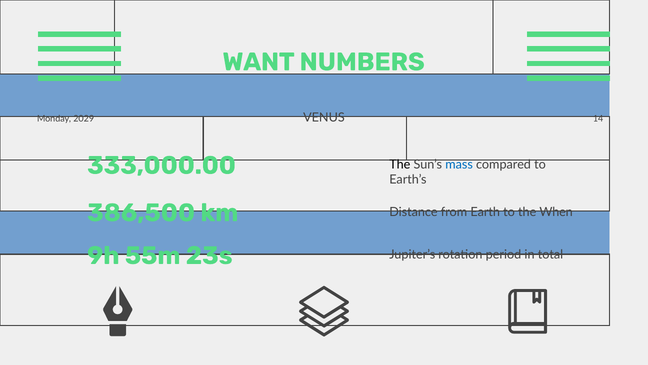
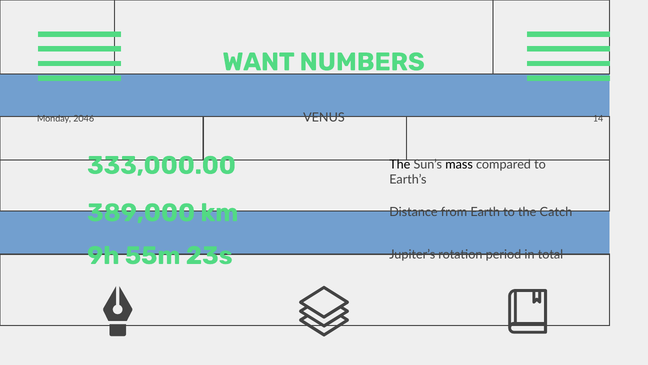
2029: 2029 -> 2046 (84, 118)
mass colour: blue -> black (459, 164)
386,500: 386,500 -> 389,000 (141, 213)
When: When -> Catch (556, 212)
